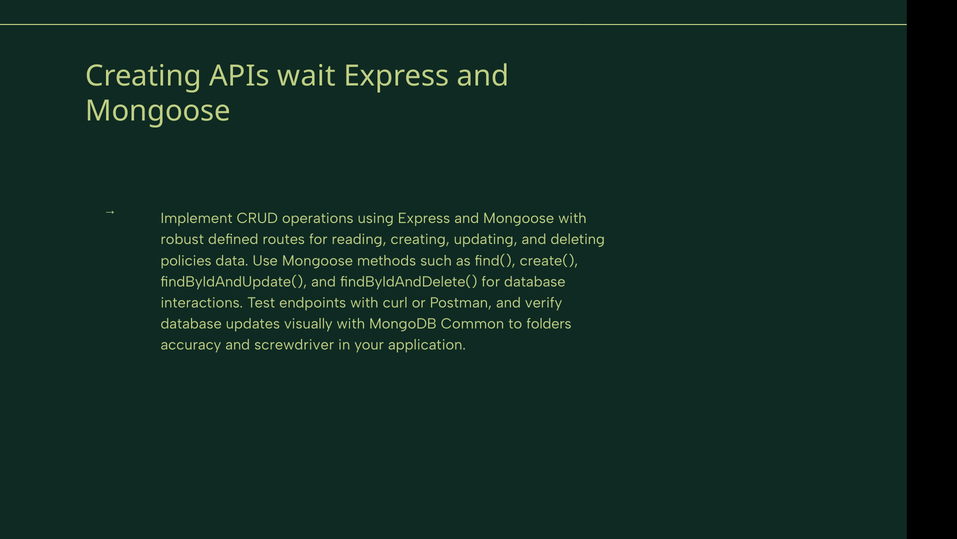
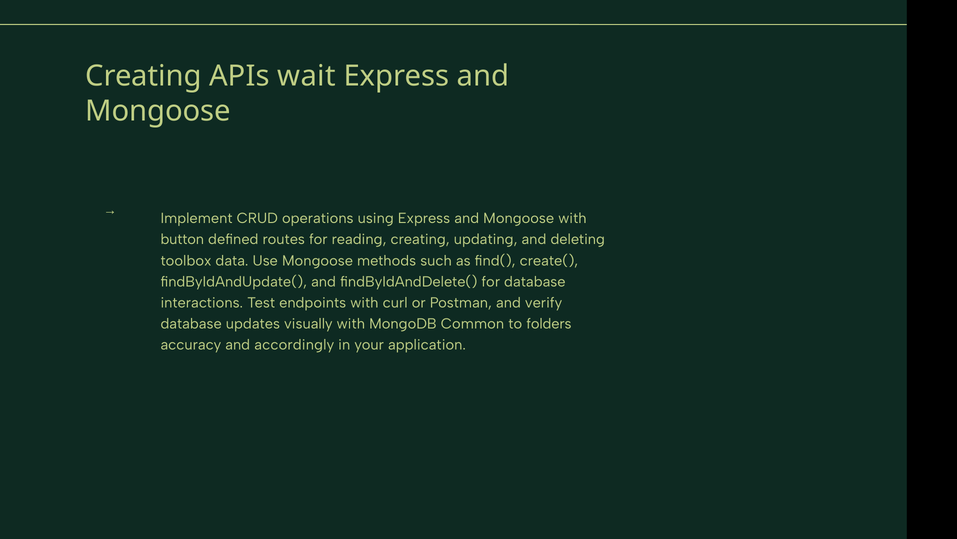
robust: robust -> button (182, 239)
policies: policies -> toolbox (186, 260)
screwdriver: screwdriver -> accordingly (294, 345)
